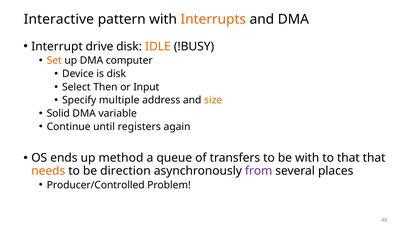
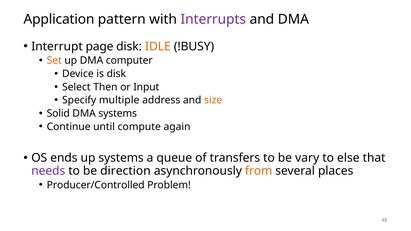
Interactive: Interactive -> Application (59, 19)
Interrupts colour: orange -> purple (213, 19)
drive: drive -> page (100, 46)
DMA variable: variable -> systems (118, 114)
registers: registers -> compute (139, 127)
up method: method -> systems (121, 158)
be with: with -> vary (307, 158)
to that: that -> else (348, 158)
needs colour: orange -> purple (48, 171)
from colour: purple -> orange (259, 171)
